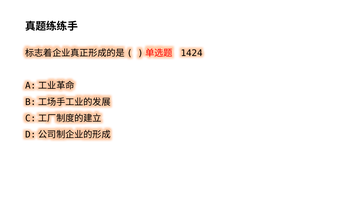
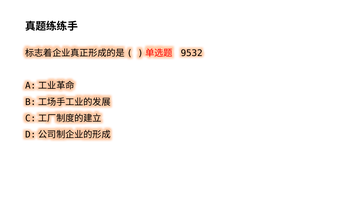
1424: 1424 -> 9532 (192, 53)
